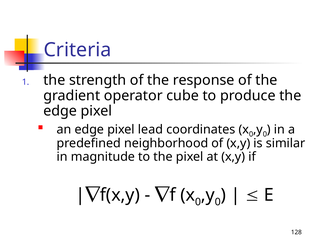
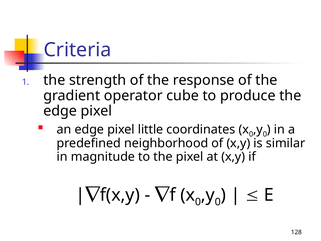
lead: lead -> little (151, 129)
